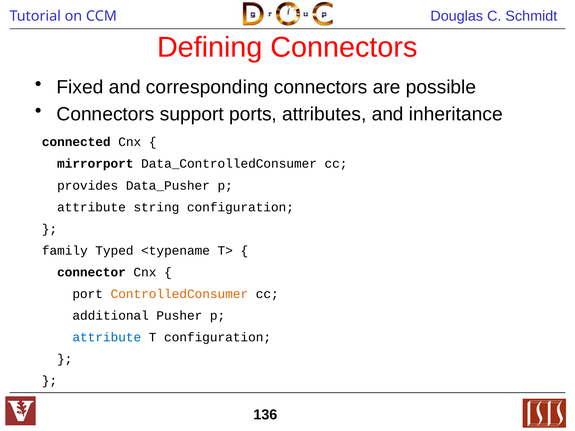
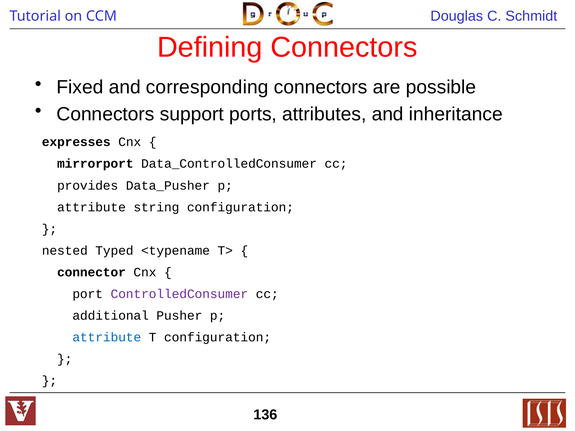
connected: connected -> expresses (76, 142)
family: family -> nested (65, 251)
ControlledConsumer colour: orange -> purple (179, 294)
